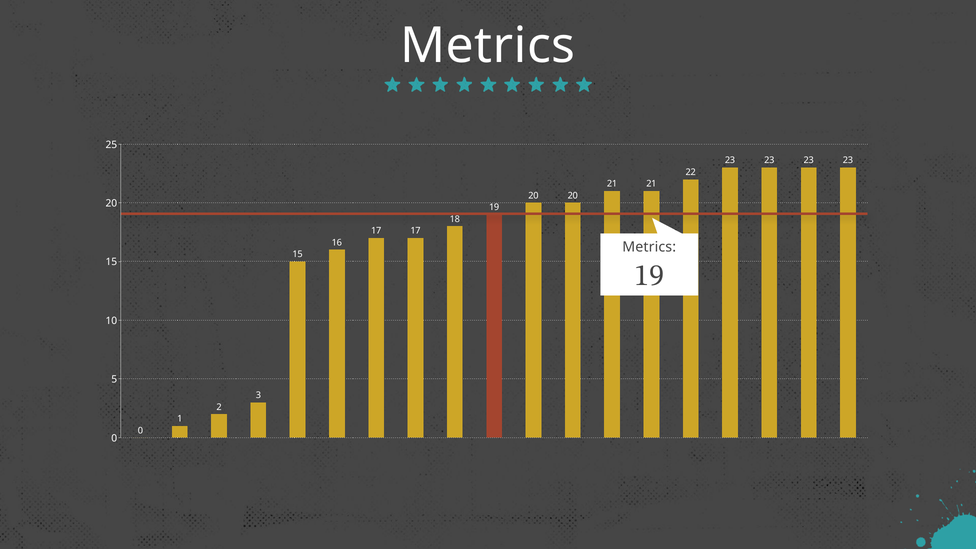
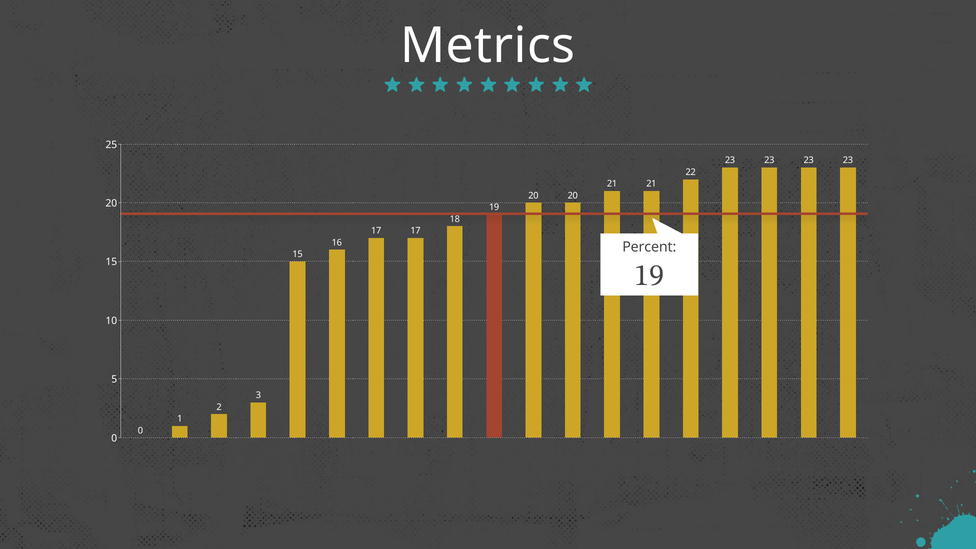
Metrics: Metrics -> Percent (649, 247)
